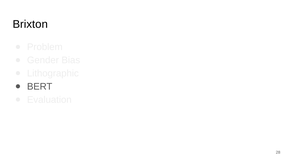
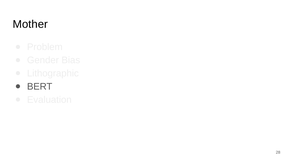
Brixton: Brixton -> Mother (30, 24)
